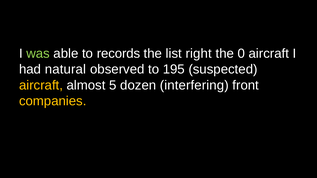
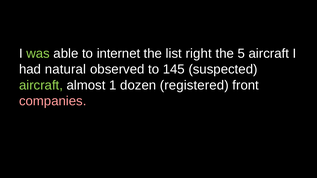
records: records -> internet (118, 54)
0: 0 -> 5 (241, 54)
195: 195 -> 145 (174, 69)
aircraft colour: yellow -> light green (41, 85)
5: 5 -> 1 (113, 85)
interfering: interfering -> registered (194, 85)
companies colour: yellow -> pink (53, 101)
